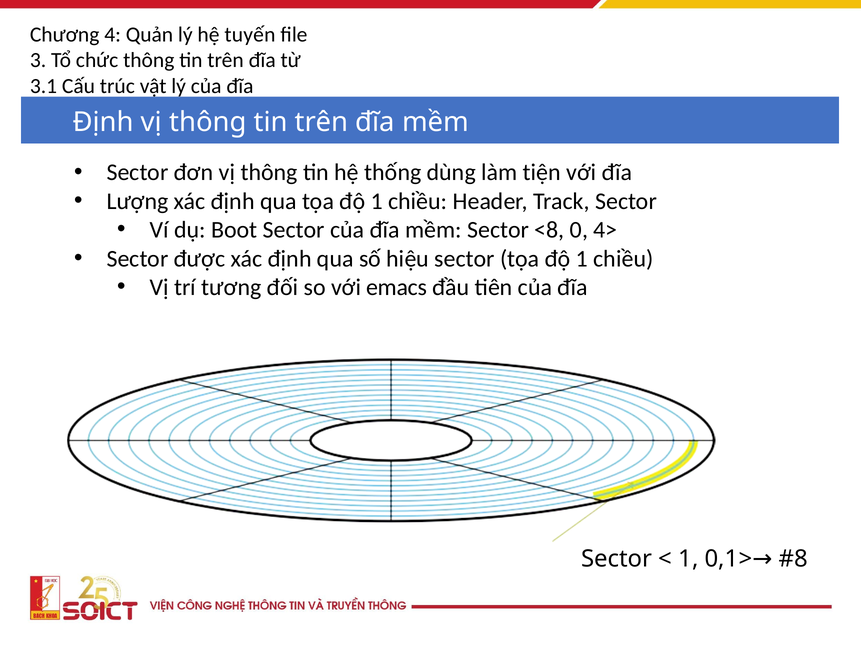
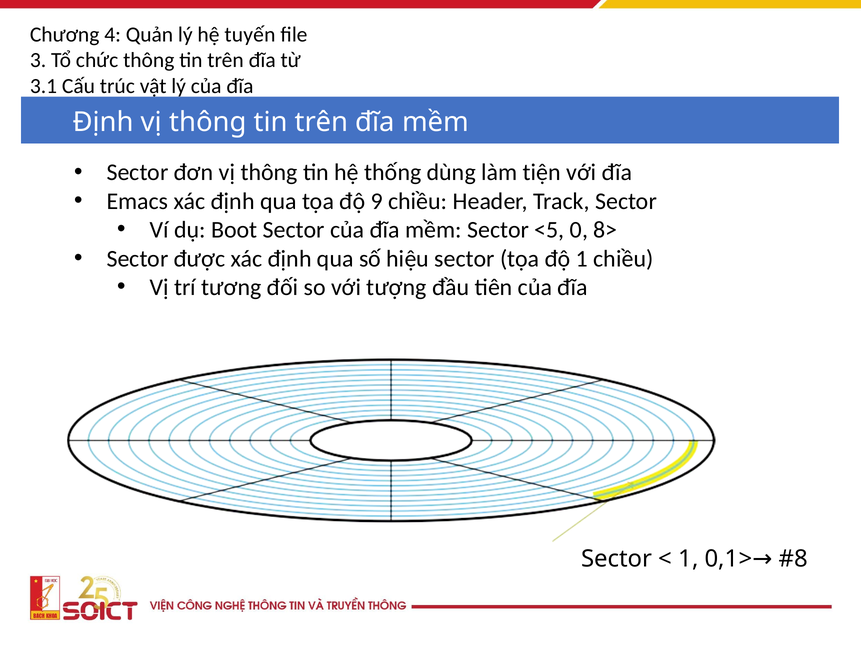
Lượng: Lượng -> Emacs (137, 201)
qua tọa độ 1: 1 -> 9 (377, 201)
<8: <8 -> <5 (549, 230)
4>: 4> -> 8> (605, 230)
emacs: emacs -> tượng (397, 287)
